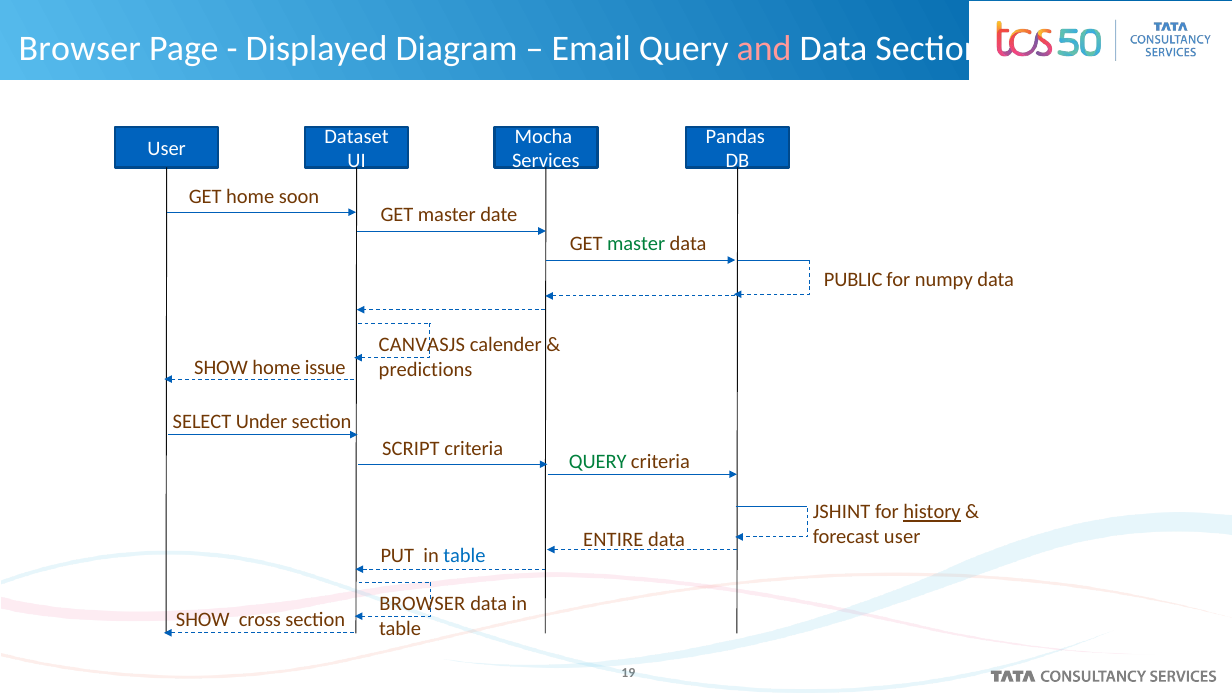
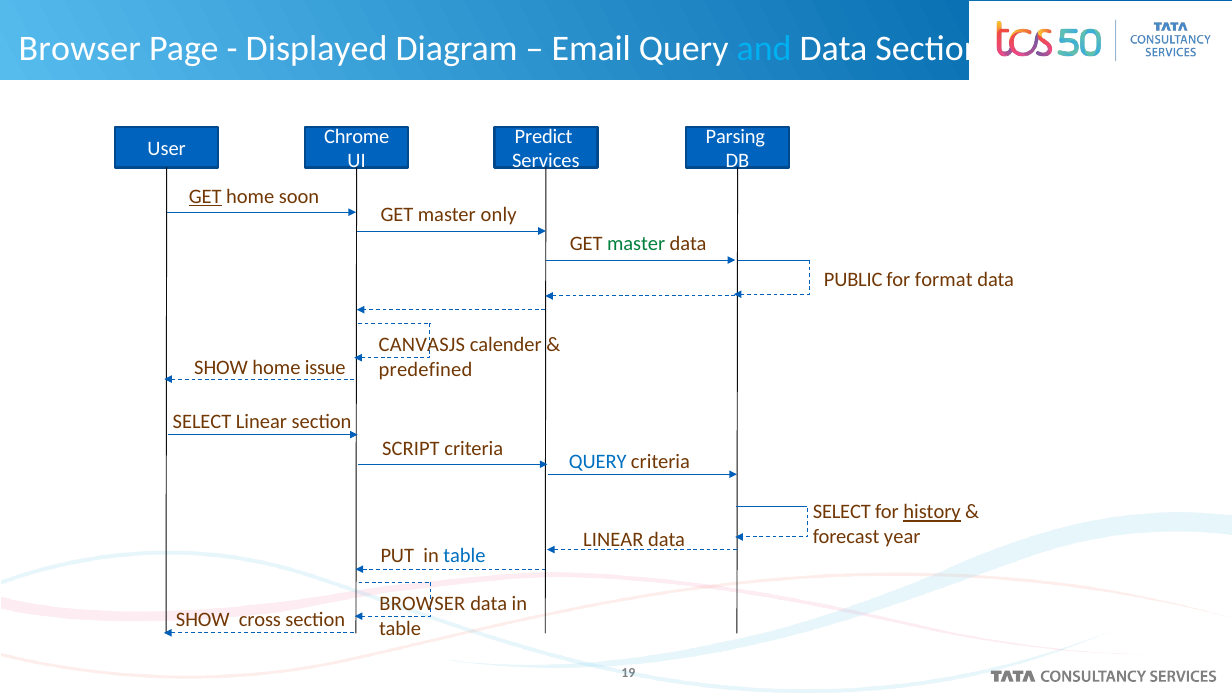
and colour: pink -> light blue (764, 48)
Dataset: Dataset -> Chrome (357, 136)
Mocha: Mocha -> Predict (544, 136)
Pandas: Pandas -> Parsing (735, 136)
GET underline: none -> present (205, 197)
date: date -> only (499, 215)
numpy: numpy -> format (944, 280)
predictions: predictions -> predefined (425, 370)
SELECT Under: Under -> Linear (262, 422)
QUERY colour: green -> blue (598, 462)
JSHINT: JSHINT -> SELECT (842, 512)
forecast user: user -> year (902, 537)
ENTIRE: ENTIRE -> LINEAR (613, 540)
